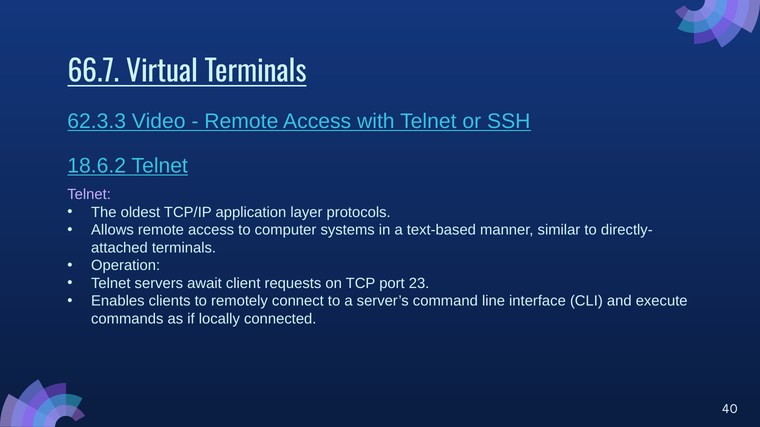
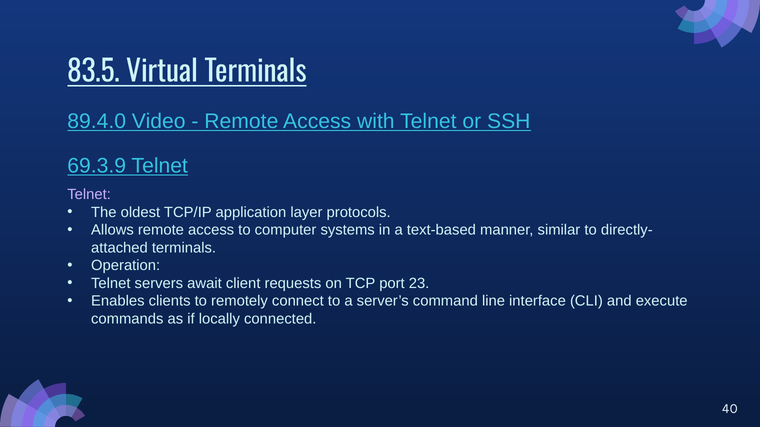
66.7: 66.7 -> 83.5 (94, 72)
62.3.3: 62.3.3 -> 89.4.0 (97, 122)
18.6.2: 18.6.2 -> 69.3.9 (97, 166)
